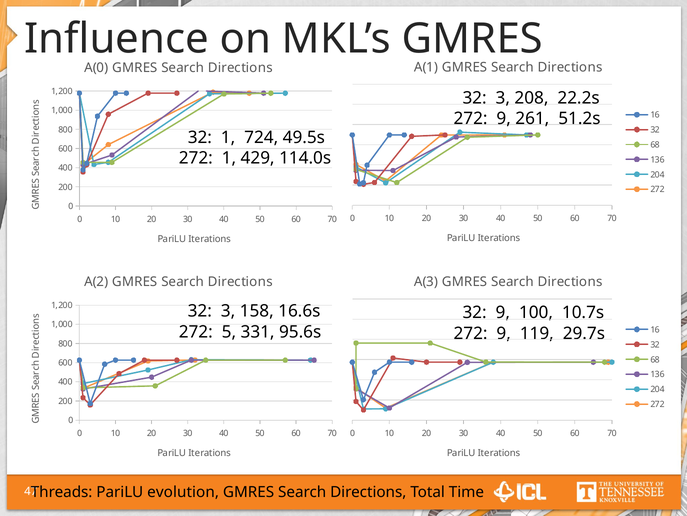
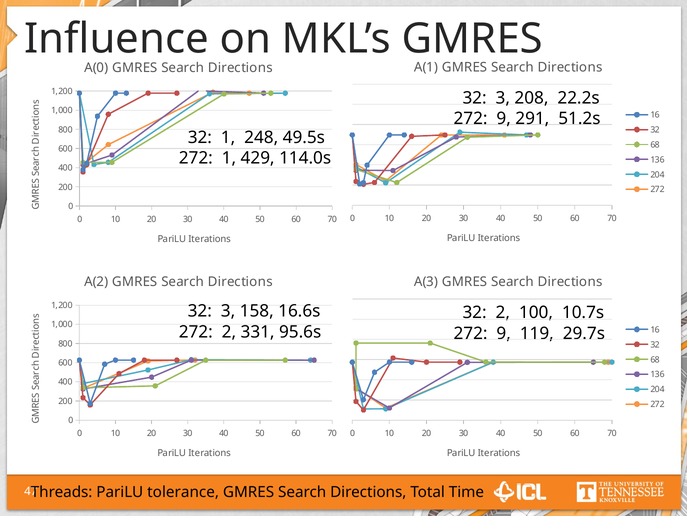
261: 261 -> 291 (532, 118)
724: 724 -> 248 (261, 137)
32 9: 9 -> 2 (503, 312)
272 5: 5 -> 2 (229, 331)
evolution: evolution -> tolerance (183, 492)
